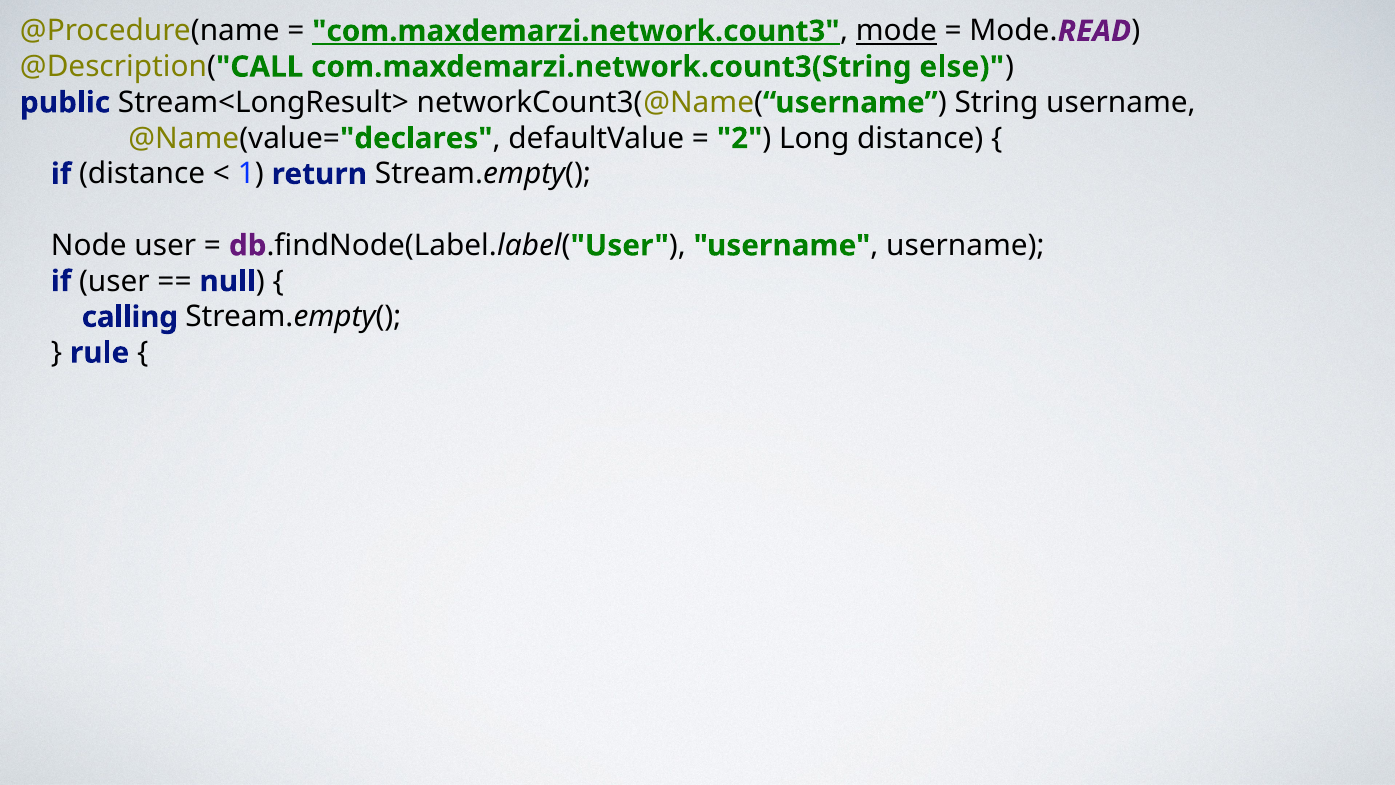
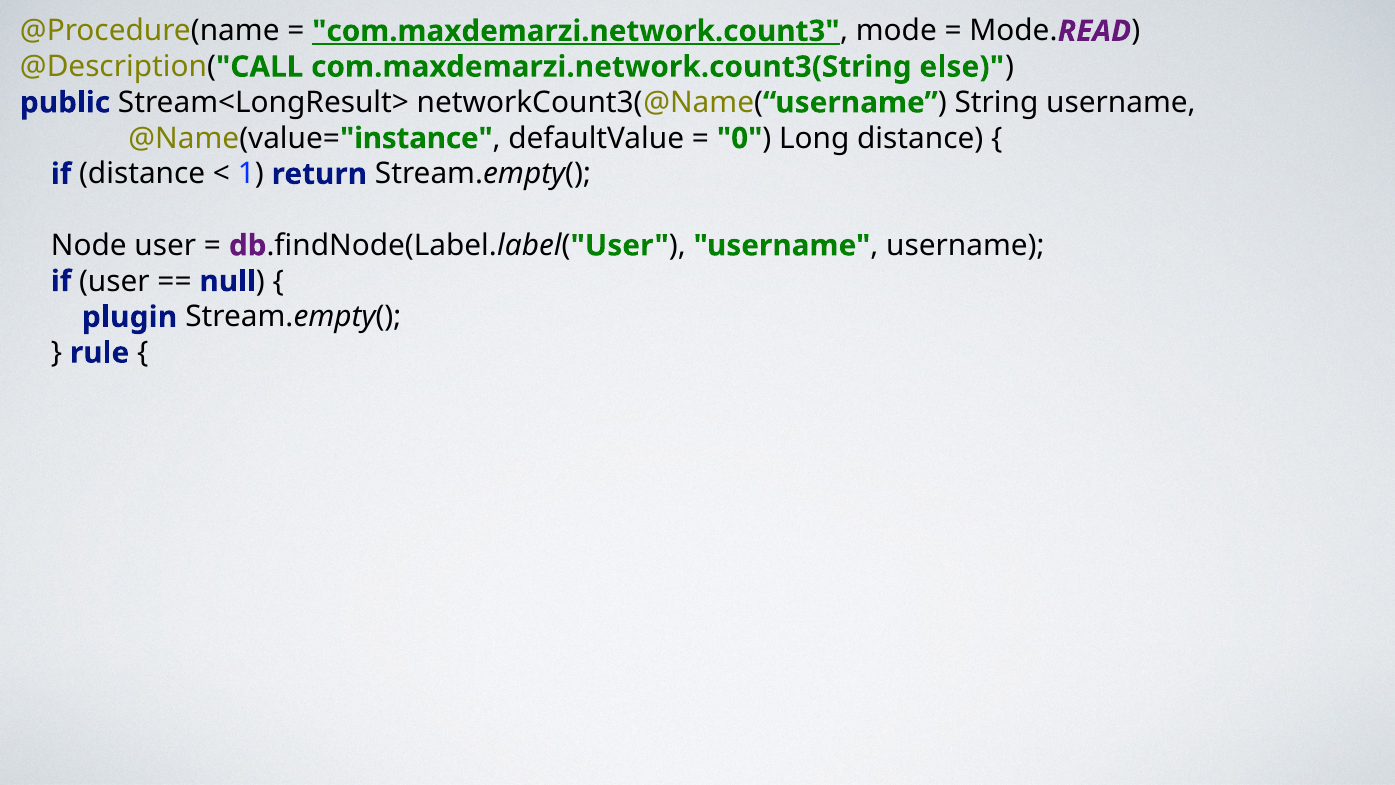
mode underline: present -> none (896, 31)
declares: declares -> instance (416, 138)
2: 2 -> 0 (740, 138)
calling: calling -> plugin (130, 317)
